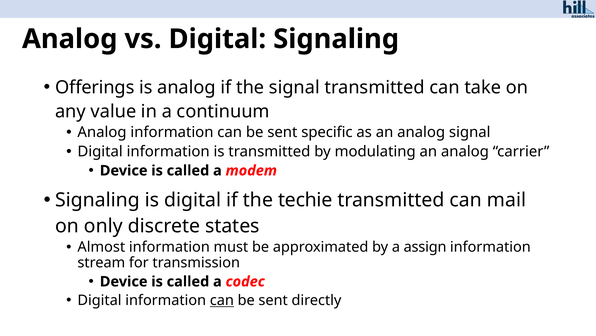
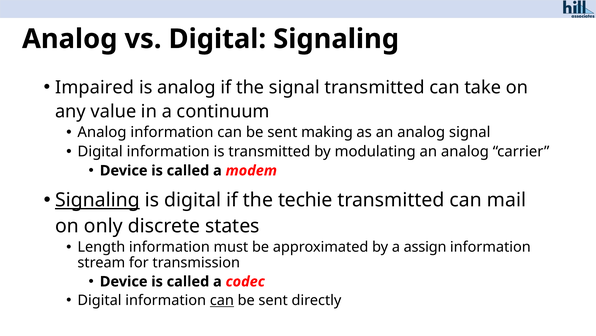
Offerings: Offerings -> Impaired (95, 87)
specific: specific -> making (327, 132)
Signaling underline: none -> present (97, 200)
Almost: Almost -> Length (101, 247)
